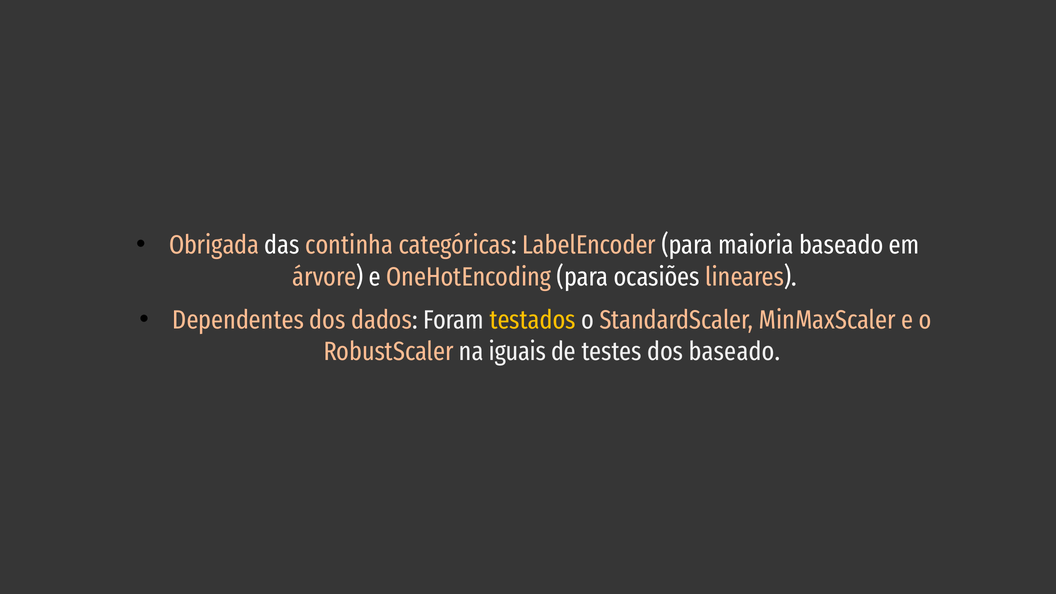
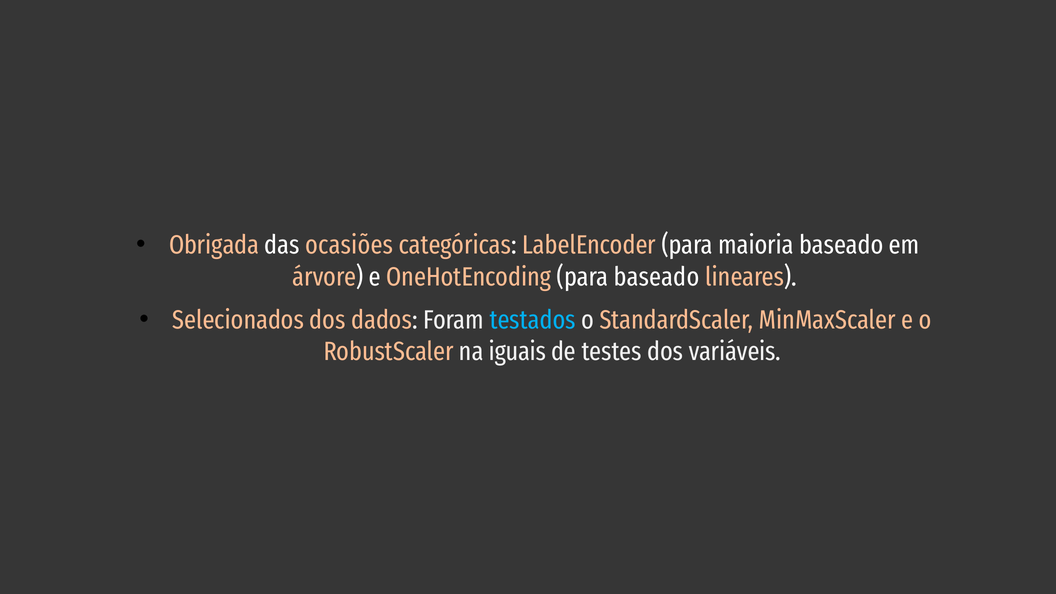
continha: continha -> ocasiões (349, 245)
para ocasiões: ocasiões -> baseado (657, 277)
Dependentes: Dependentes -> Selecionados (238, 320)
testados colour: yellow -> light blue (533, 320)
dos baseado: baseado -> variáveis (735, 352)
